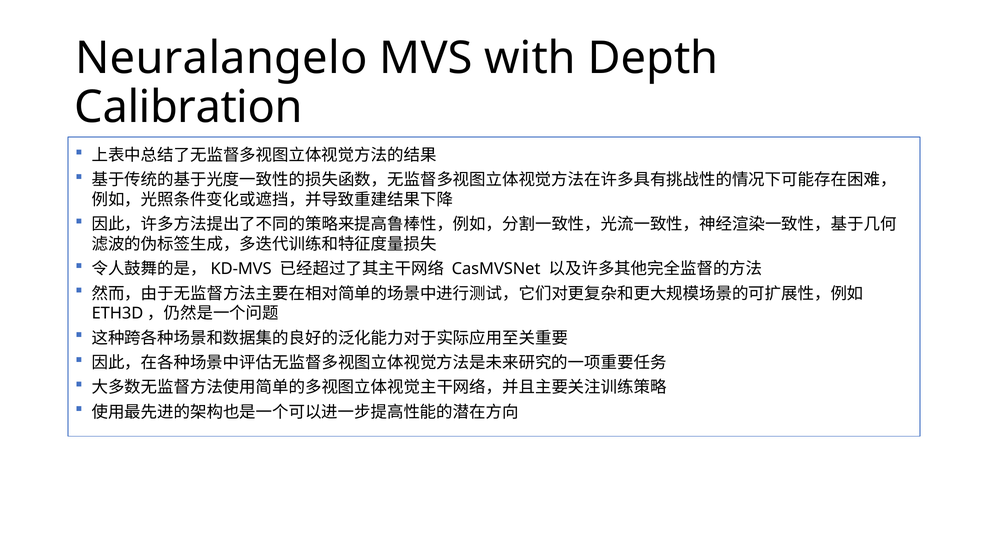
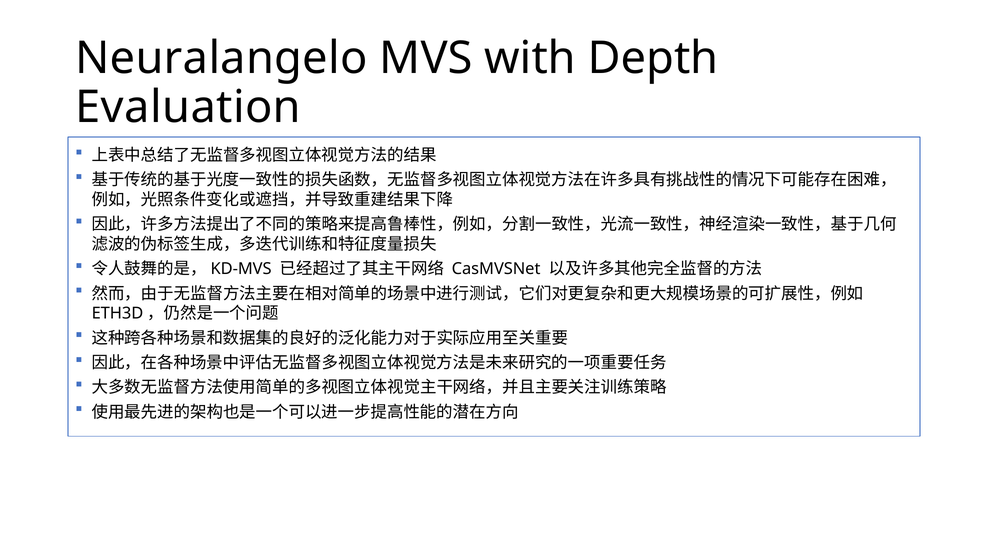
Calibration: Calibration -> Evaluation (188, 107)
